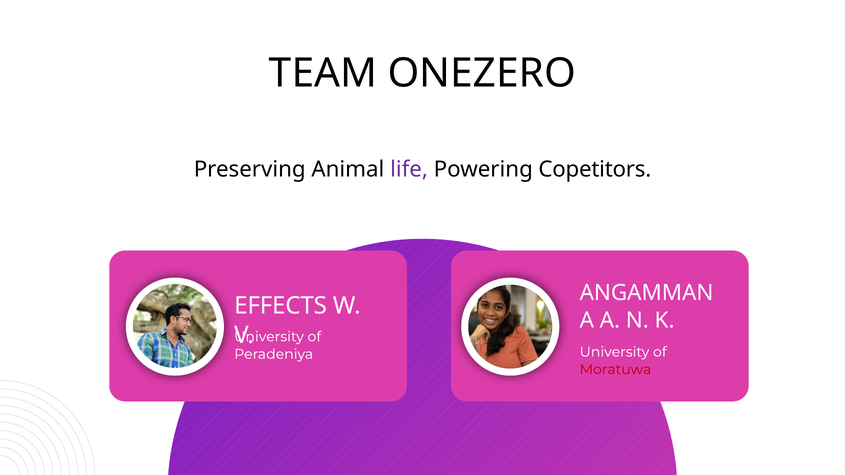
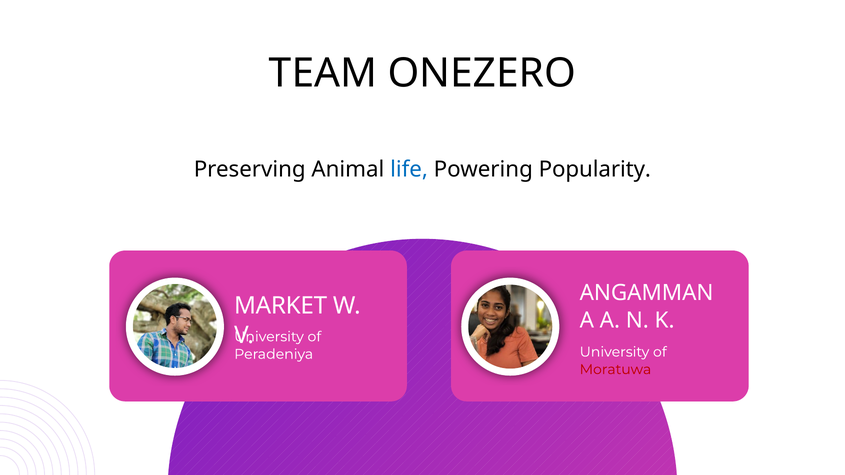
life colour: purple -> blue (409, 170)
Copetitors: Copetitors -> Popularity (595, 170)
EFFECTS: EFFECTS -> MARKET (281, 306)
